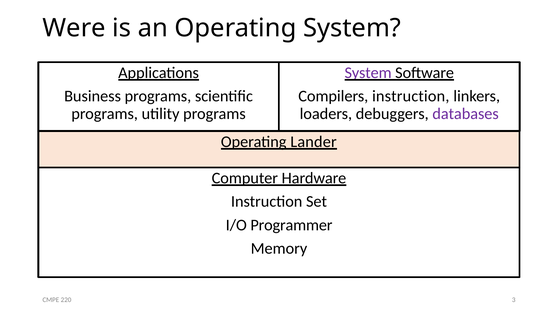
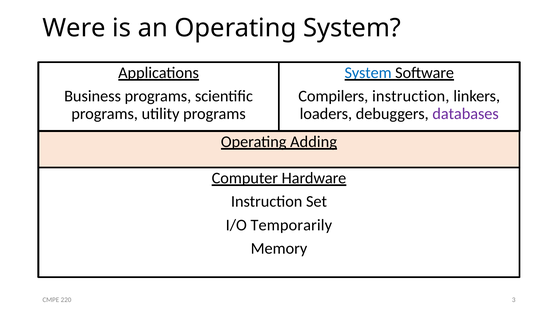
System colour: purple -> blue (368, 73)
Lander: Lander -> Adding (314, 142)
Programmer: Programmer -> Temporarily (291, 225)
